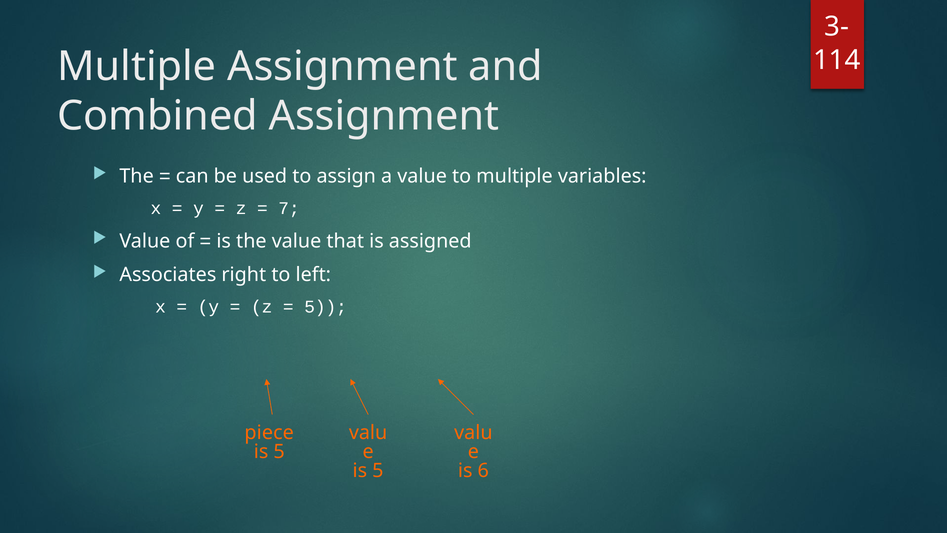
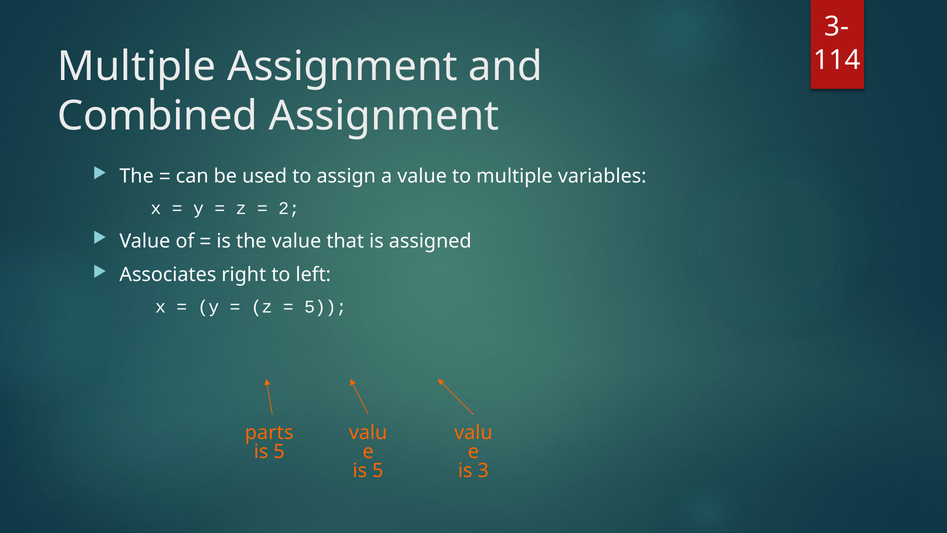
7: 7 -> 2 (289, 208)
piece: piece -> parts (269, 432)
6: 6 -> 3 (483, 470)
